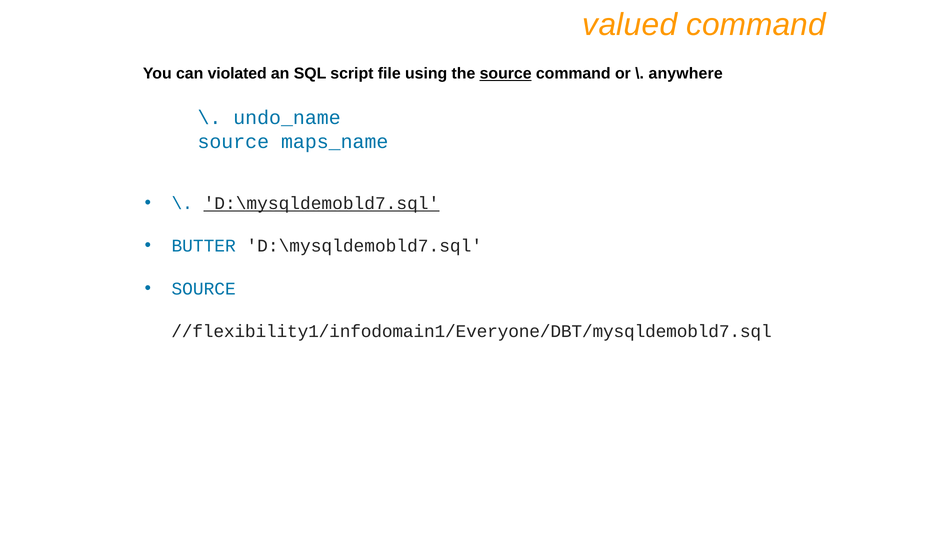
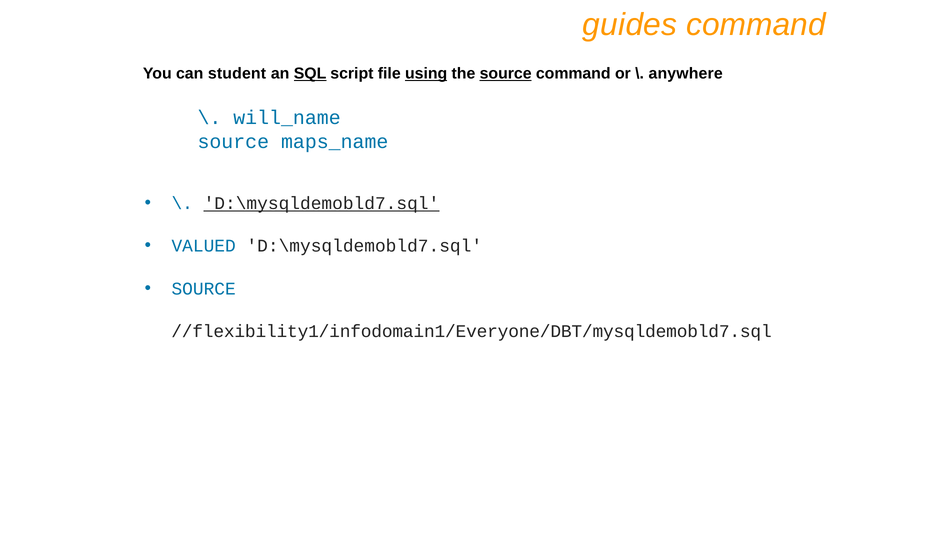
valued: valued -> guides (630, 25)
violated: violated -> student (237, 74)
SQL underline: none -> present (310, 74)
using underline: none -> present (426, 74)
undo_name: undo_name -> will_name (287, 118)
BUTTER: BUTTER -> VALUED (204, 246)
